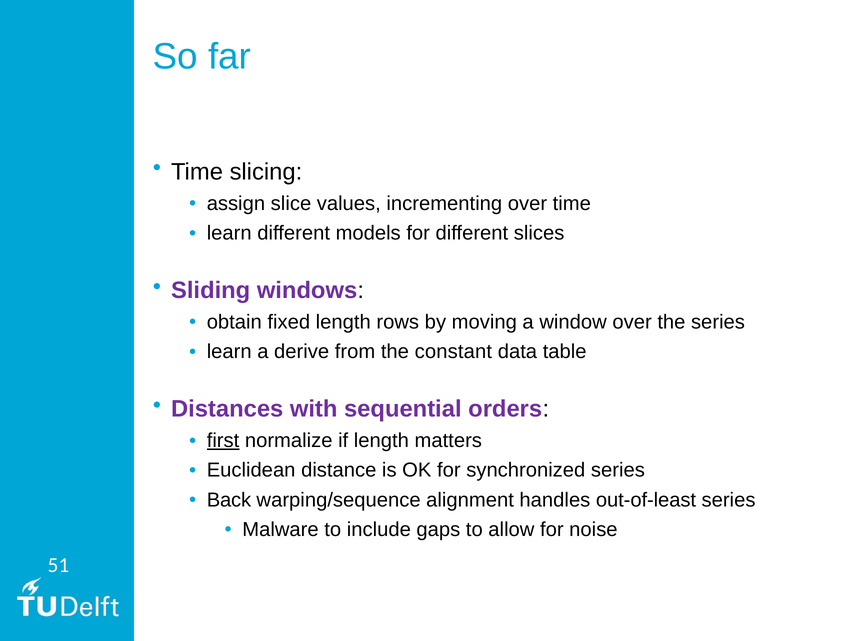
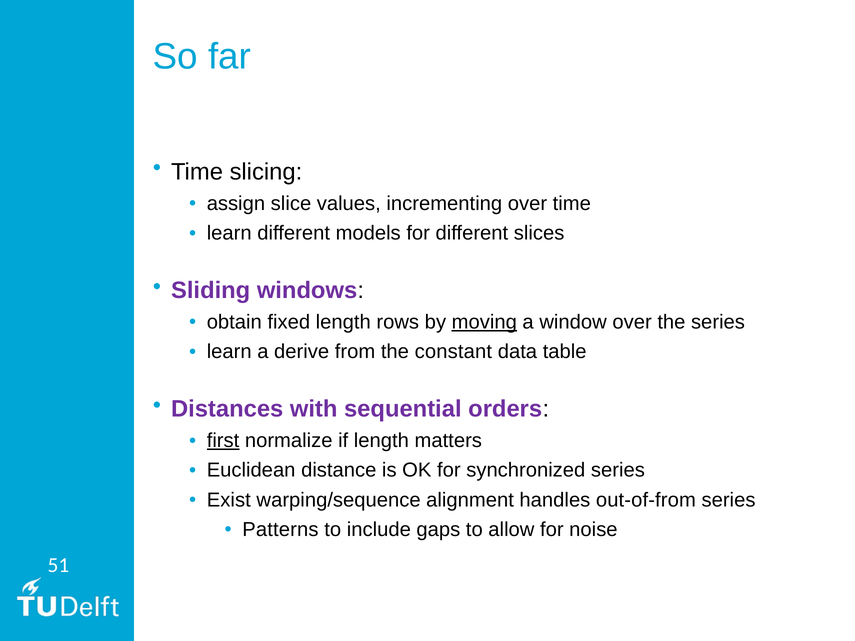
moving underline: none -> present (484, 322)
Back: Back -> Exist (229, 500)
out-of-least: out-of-least -> out-of-from (646, 500)
Malware: Malware -> Patterns (280, 530)
